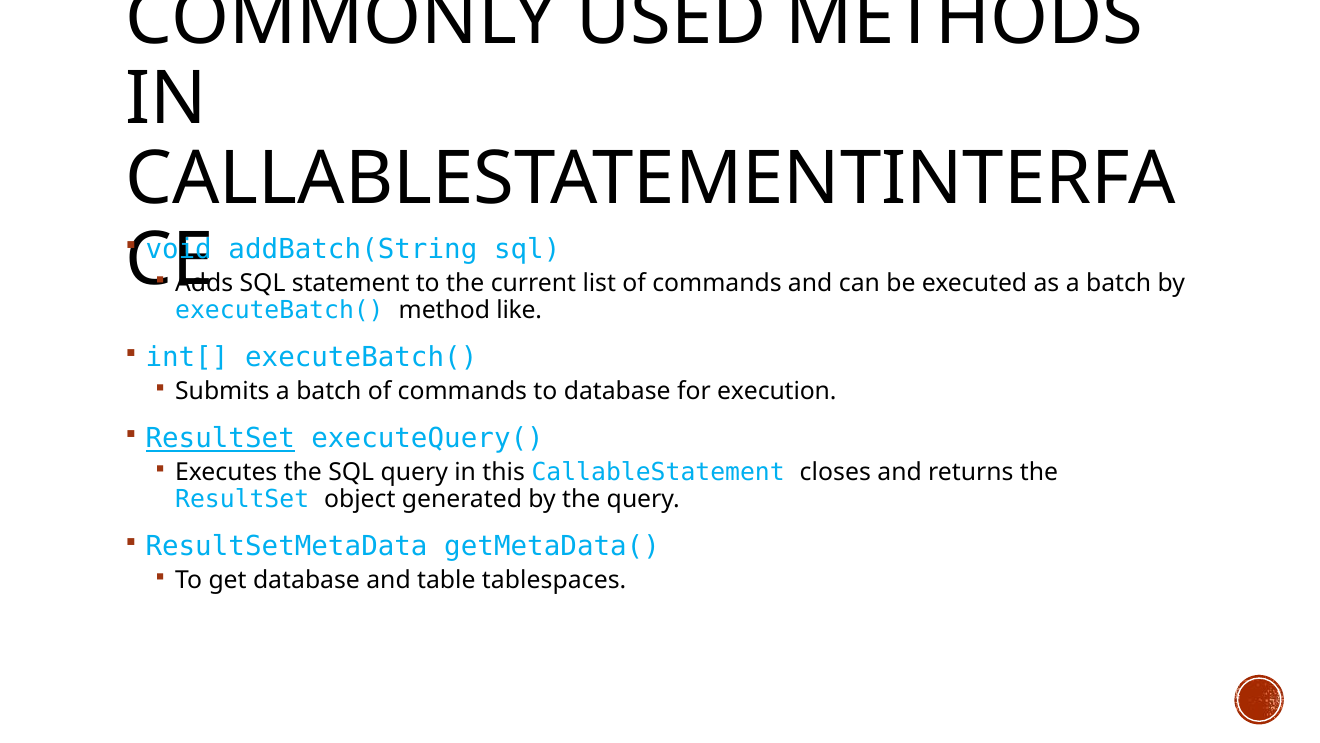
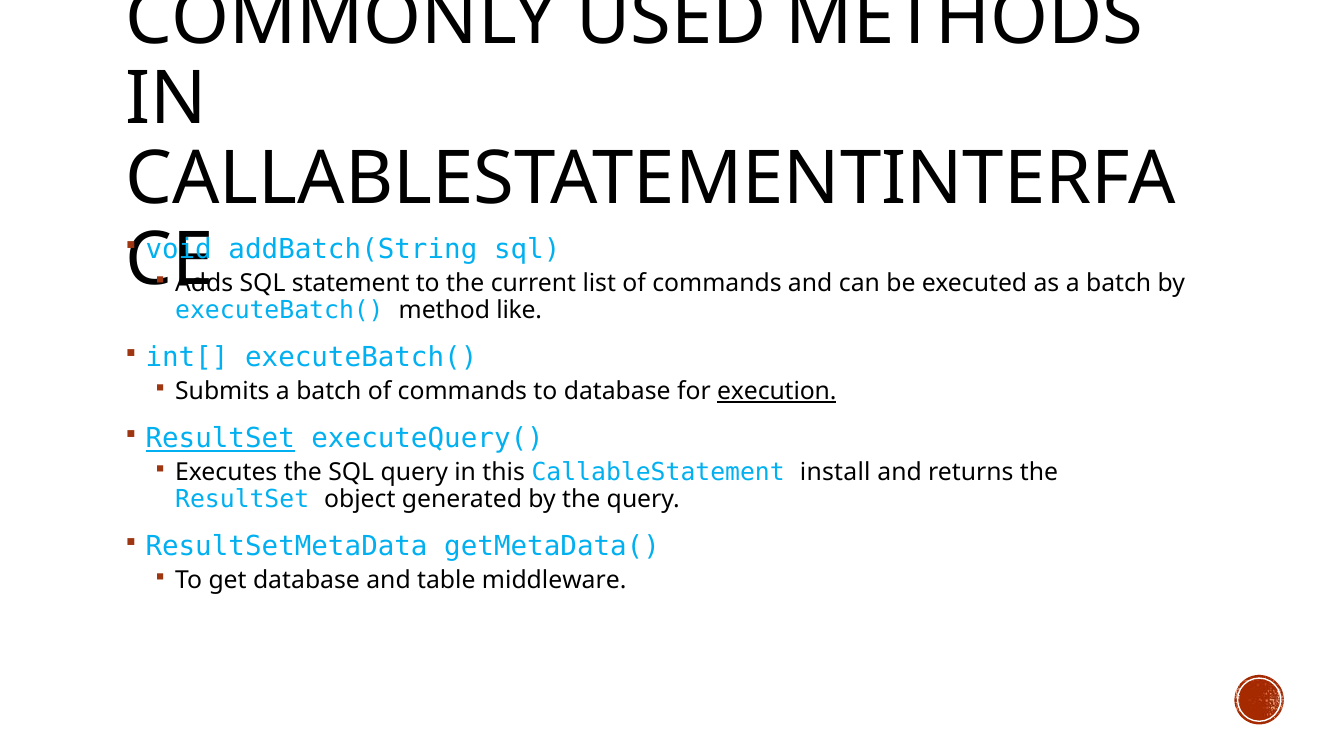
execution underline: none -> present (777, 391)
closes: closes -> install (835, 472)
tablespaces: tablespaces -> middleware (554, 580)
